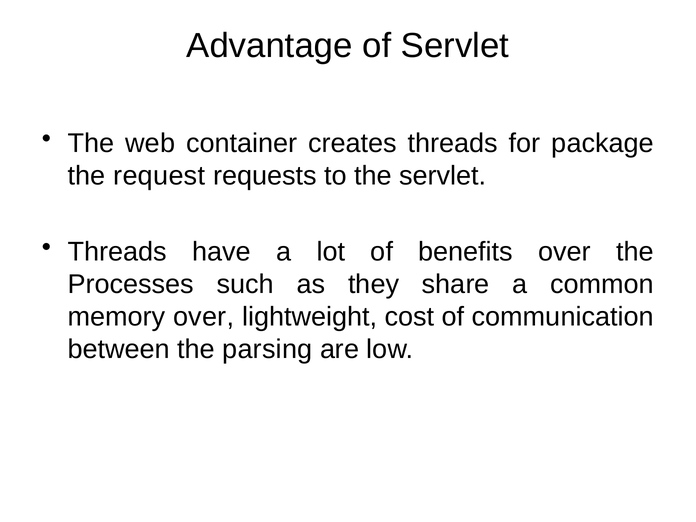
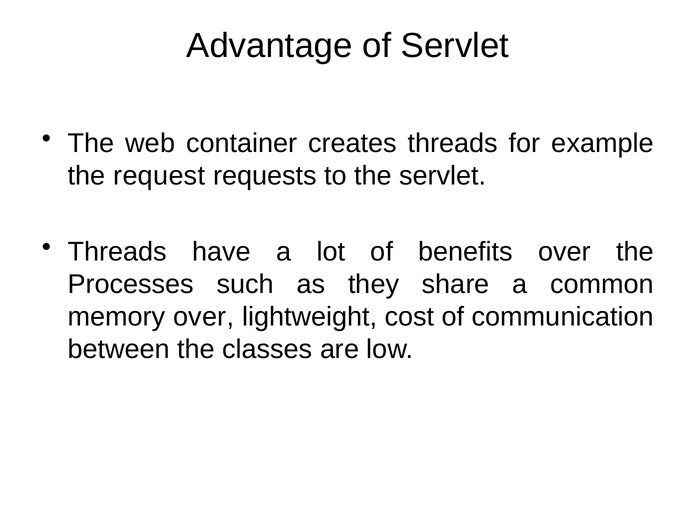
package: package -> example (603, 143)
parsing: parsing -> classes (267, 349)
